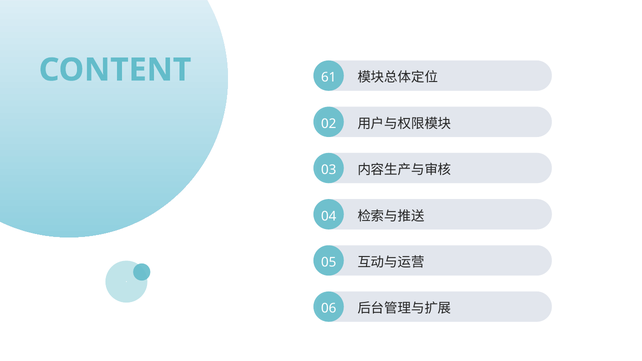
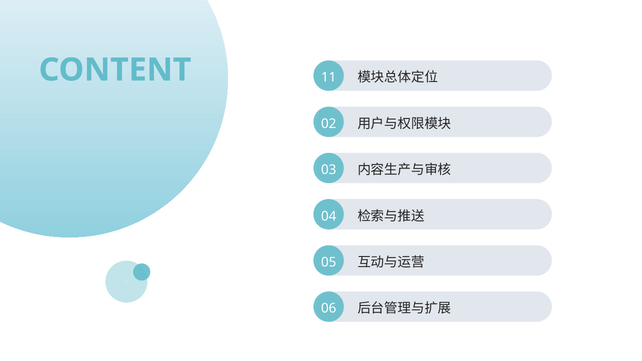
61: 61 -> 11 (329, 77)
